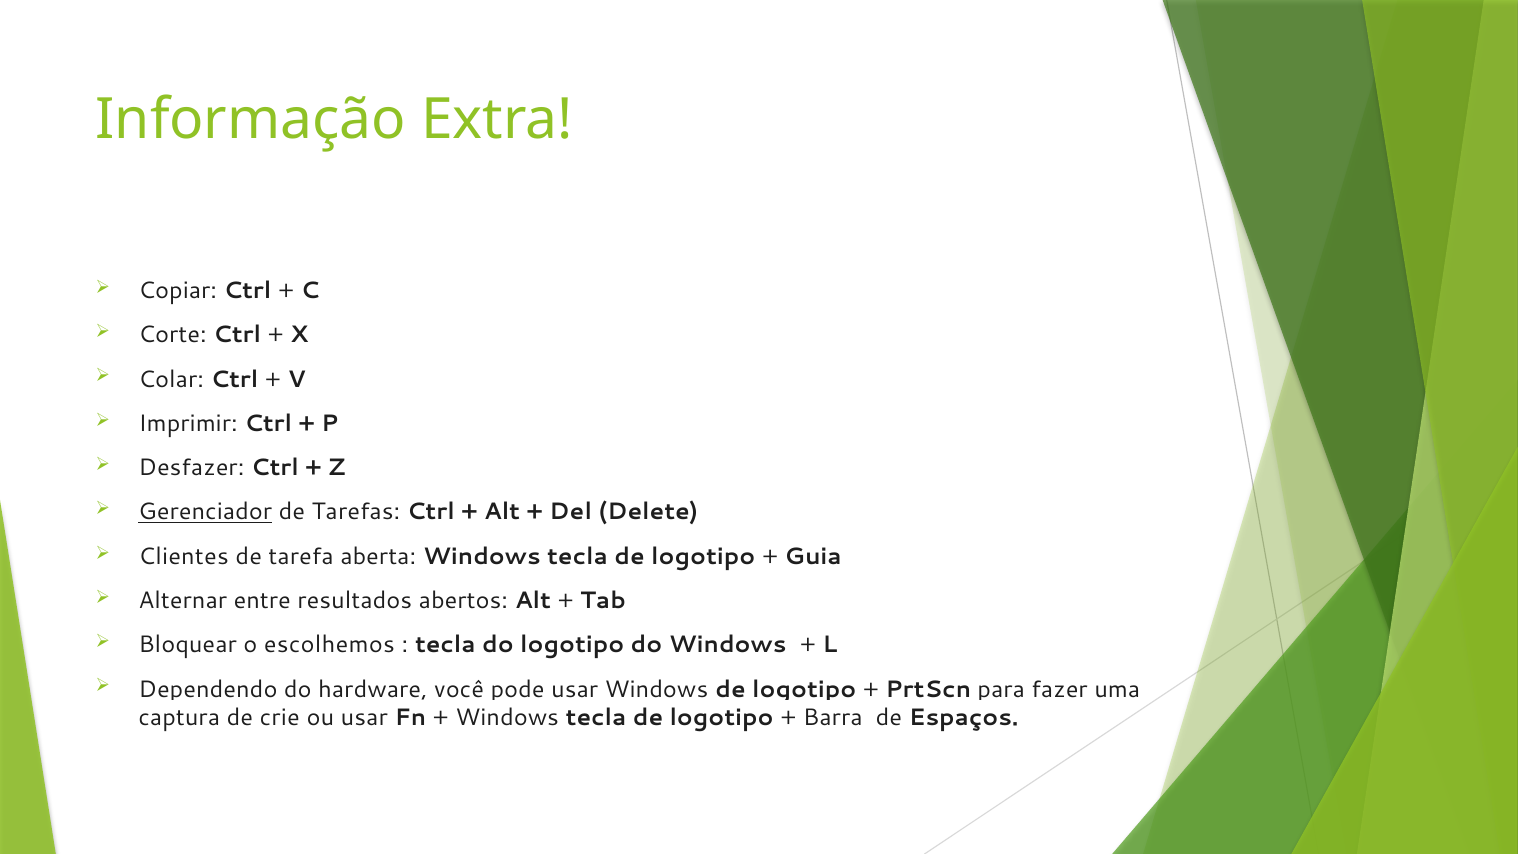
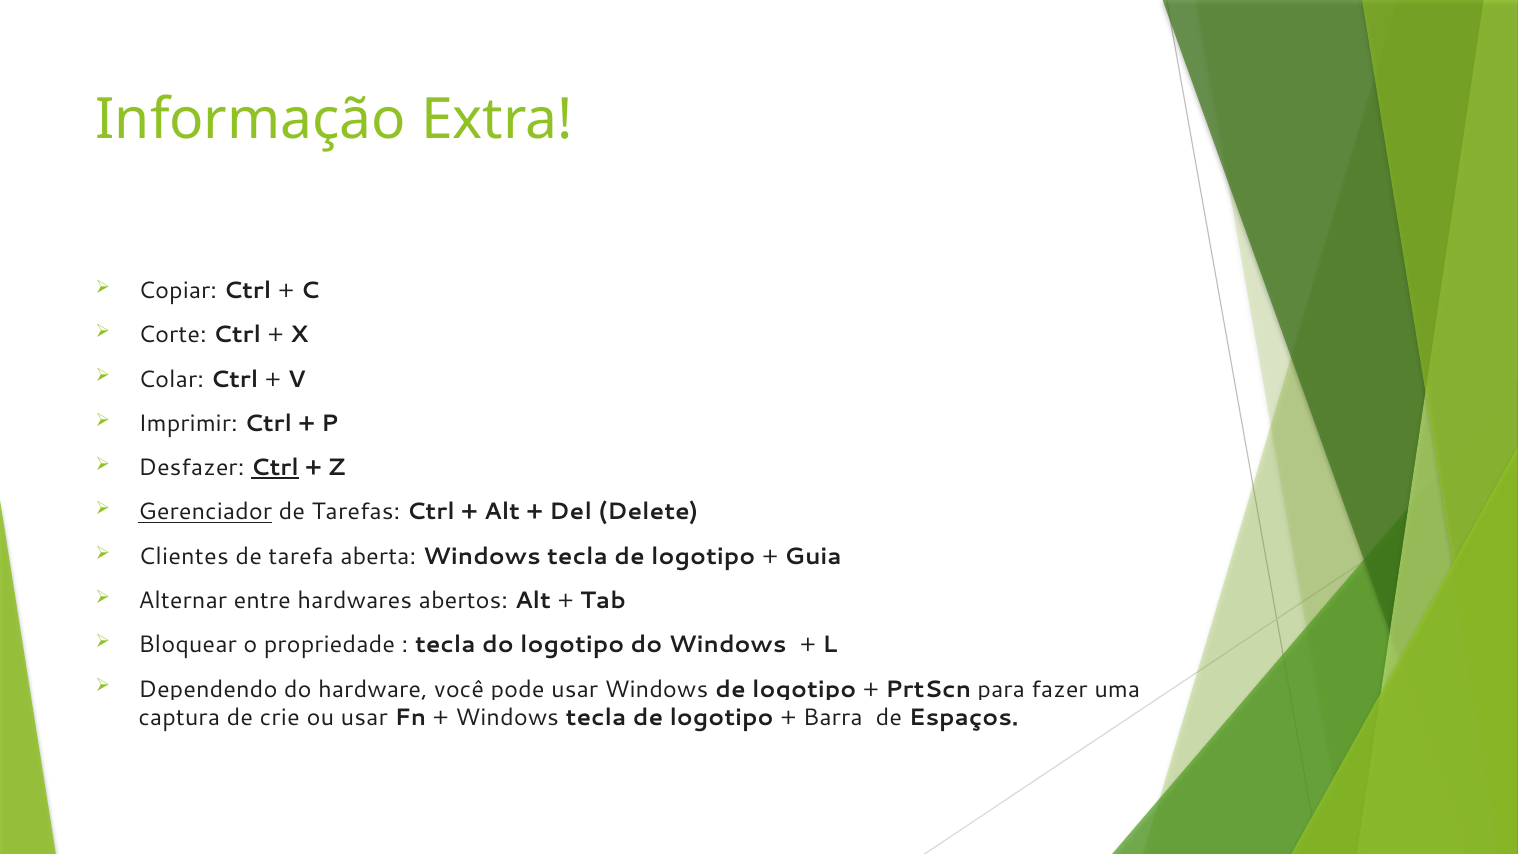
Ctrl underline: none -> present (275, 468)
resultados: resultados -> hardwares (355, 601)
escolhemos: escolhemos -> propriedade (329, 645)
